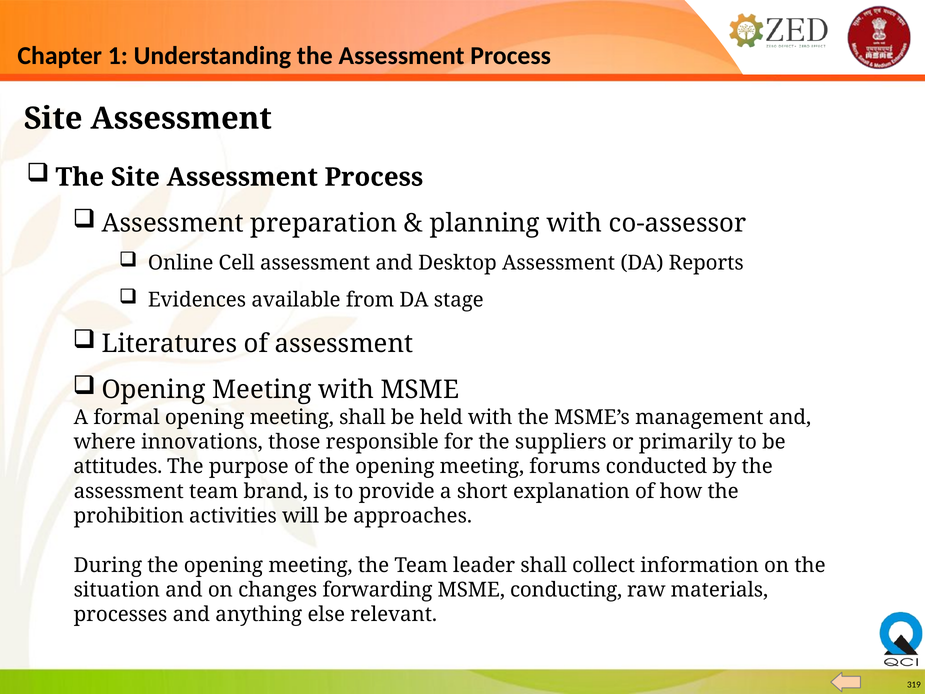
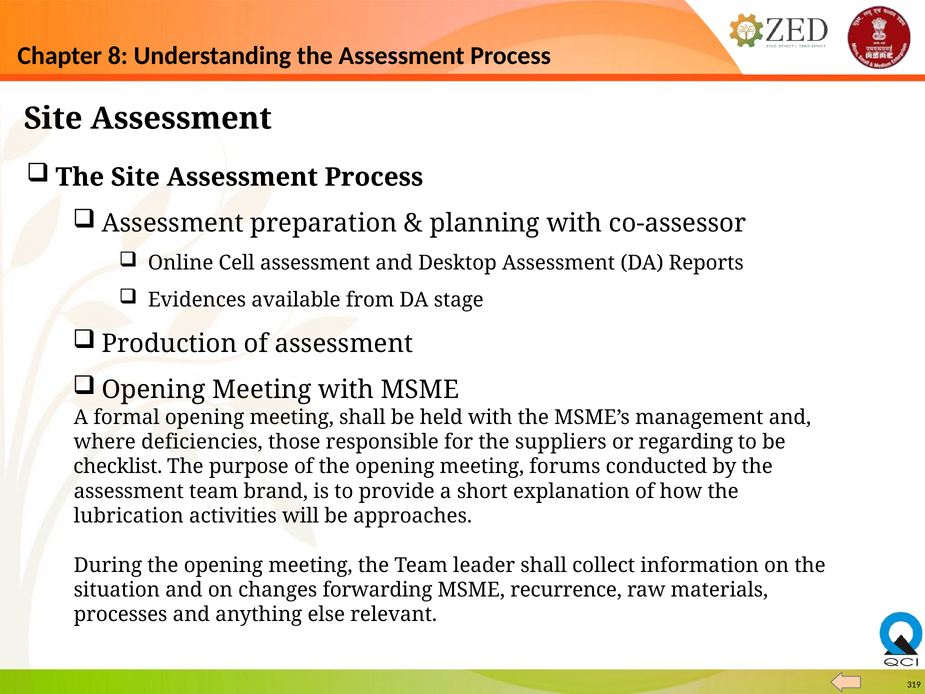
1: 1 -> 8 (118, 56)
Literatures: Literatures -> Production (169, 344)
innovations: innovations -> deficiencies (202, 442)
primarily: primarily -> regarding (686, 442)
attitudes: attitudes -> checklist (118, 467)
prohibition: prohibition -> lubrication (129, 516)
conducting: conducting -> recurrence (566, 590)
